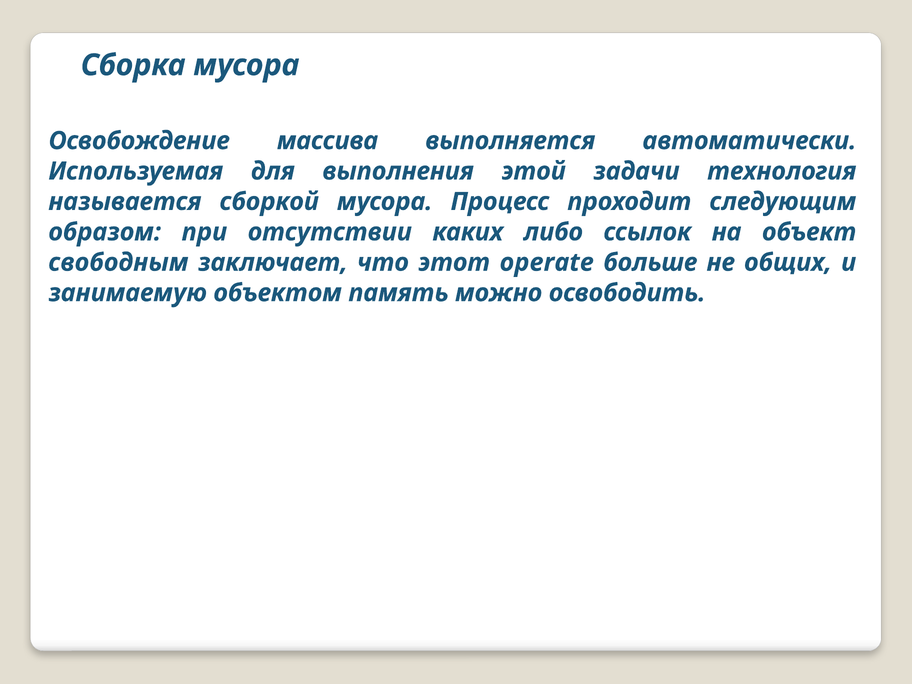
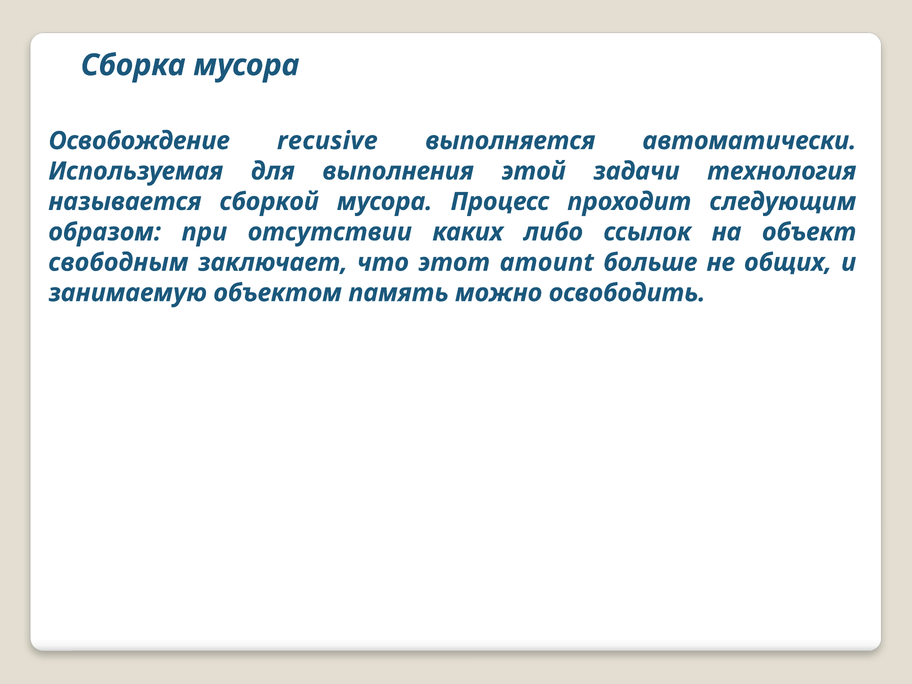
массива: массива -> recusive (327, 141)
operate: operate -> amount (547, 262)
